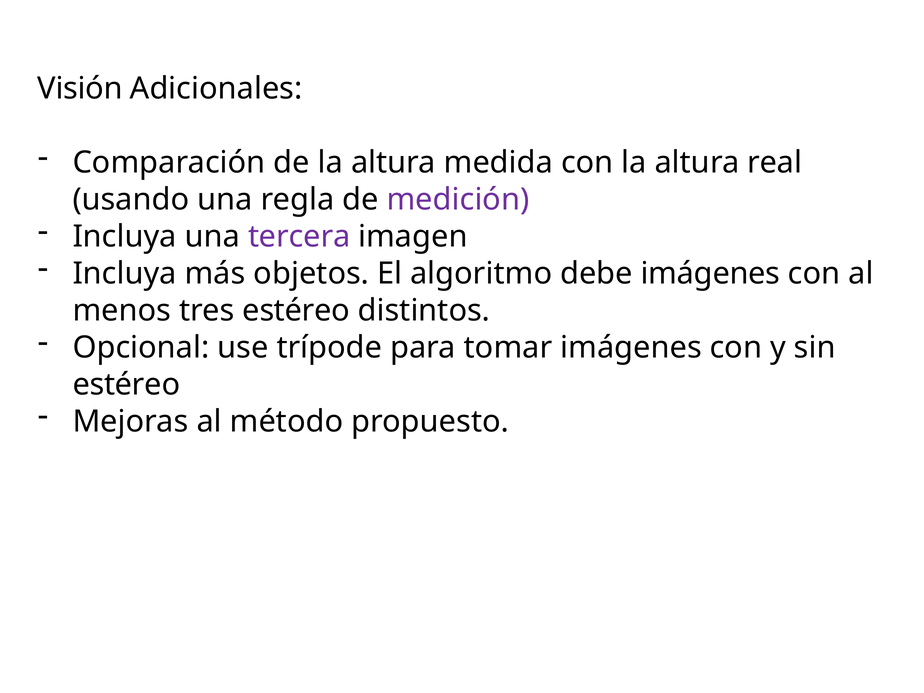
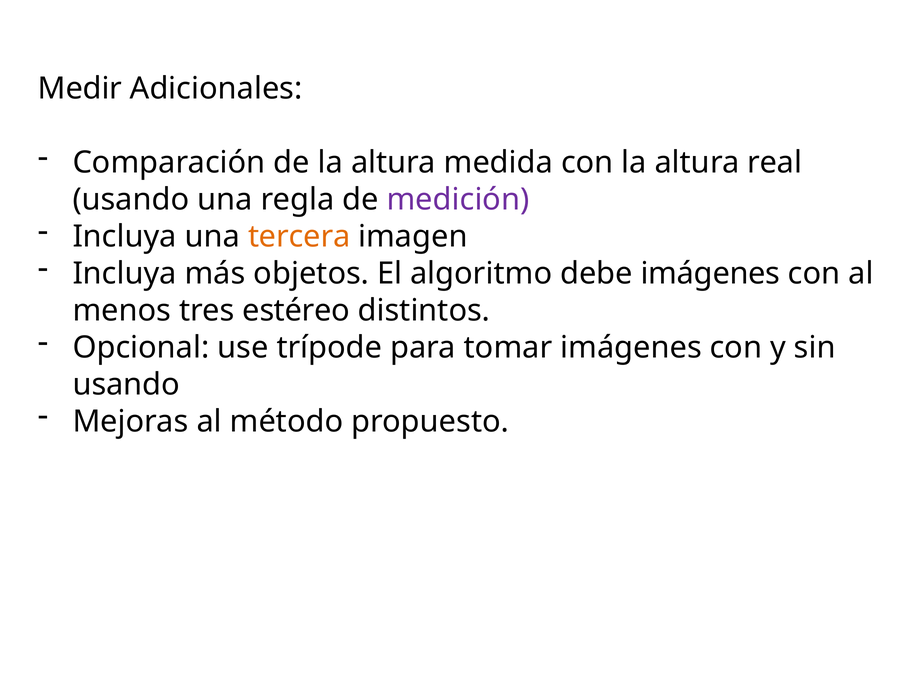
Visión: Visión -> Medir (80, 89)
tercera colour: purple -> orange (299, 237)
estéreo: estéreo -> usando (126, 384)
